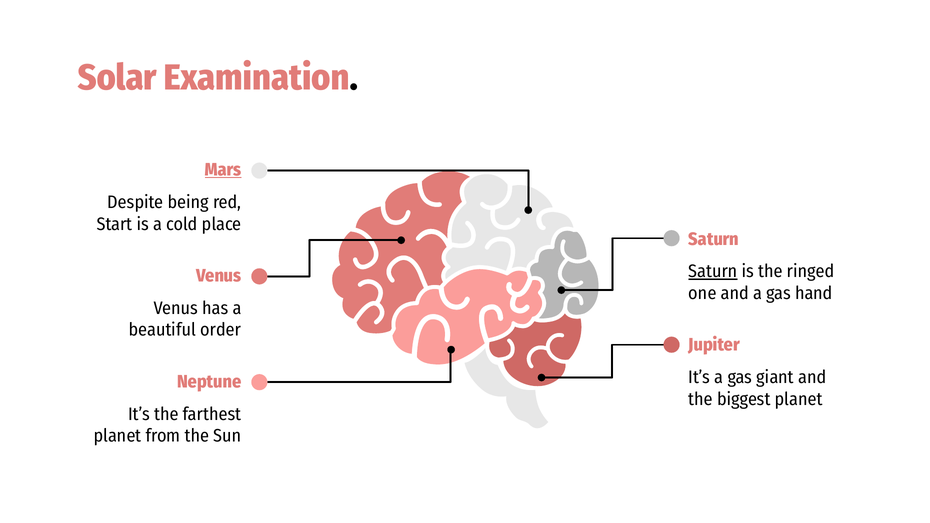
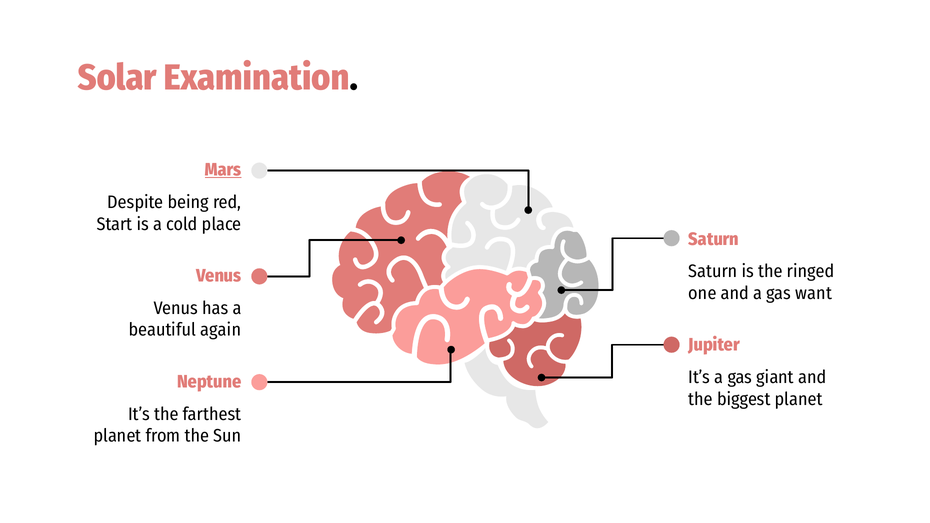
Saturn underline: present -> none (713, 272)
hand: hand -> want (814, 293)
order: order -> again (221, 330)
